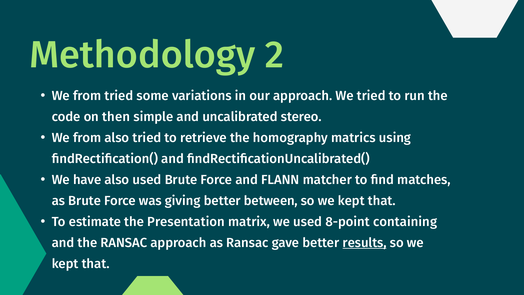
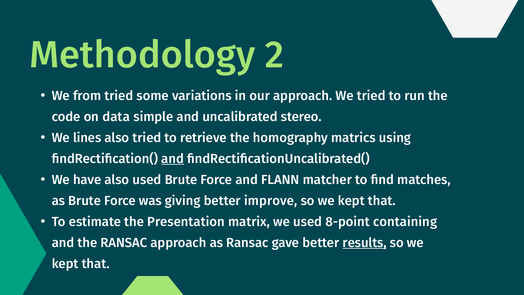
then: then -> data (116, 117)
from: from -> lines (87, 138)
and underline: none -> present (173, 159)
between: between -> improve (271, 201)
